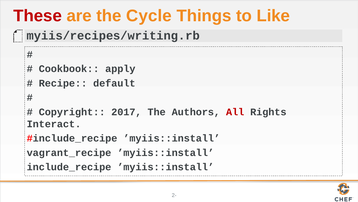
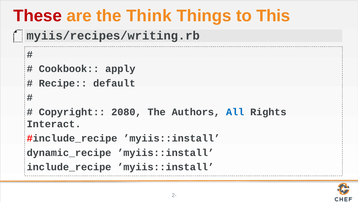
Cycle: Cycle -> Think (149, 16)
Like: Like -> This (273, 16)
2017: 2017 -> 2080 (126, 112)
All colour: red -> blue (235, 112)
vagrant_recipe: vagrant_recipe -> dynamic_recipe (69, 152)
